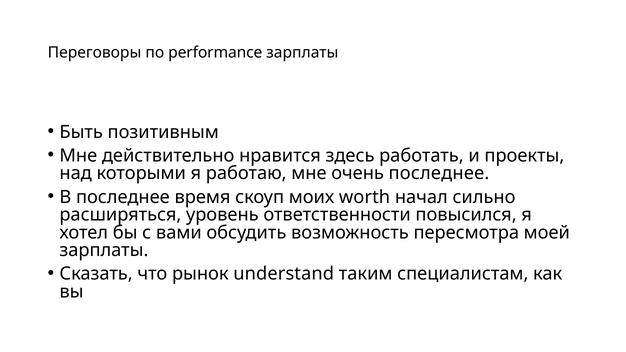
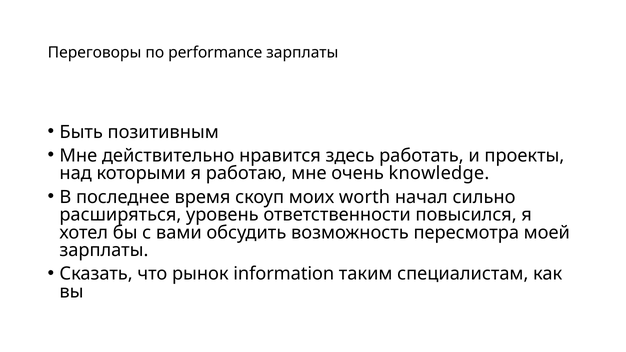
очень последнее: последнее -> knowledge (439, 173)
understand: understand -> information (284, 274)
